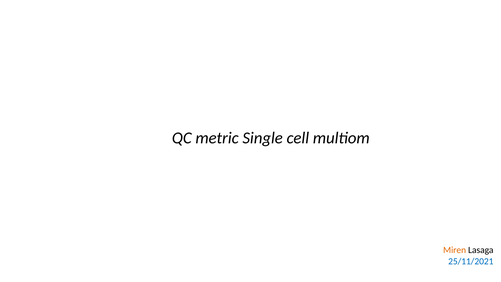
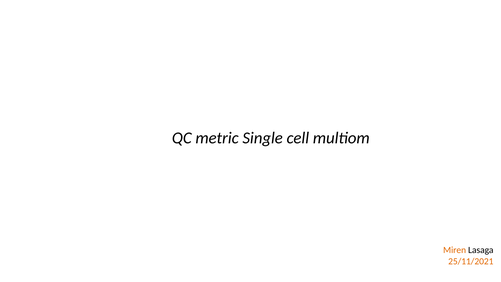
25/11/2021 colour: blue -> orange (471, 261)
